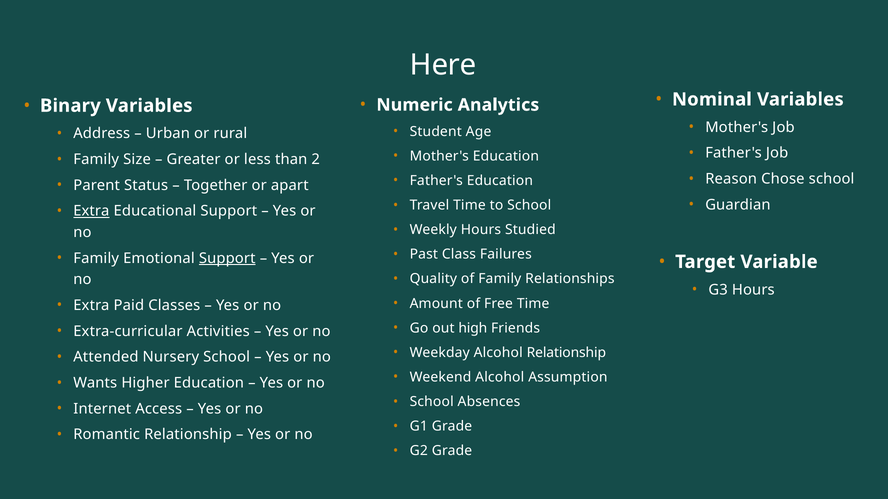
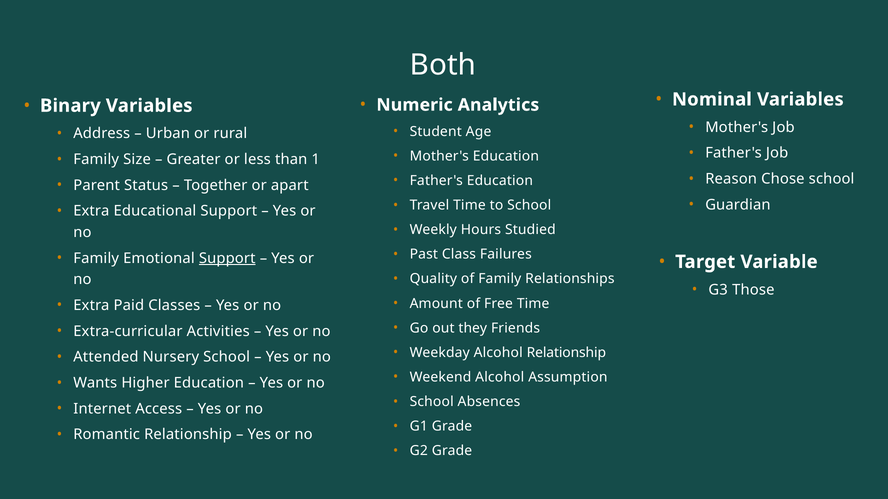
Here: Here -> Both (443, 65)
2: 2 -> 1 (316, 160)
Extra underline: present -> none (91, 211)
G3 Hours: Hours -> Those (753, 290)
high: high -> they (473, 328)
